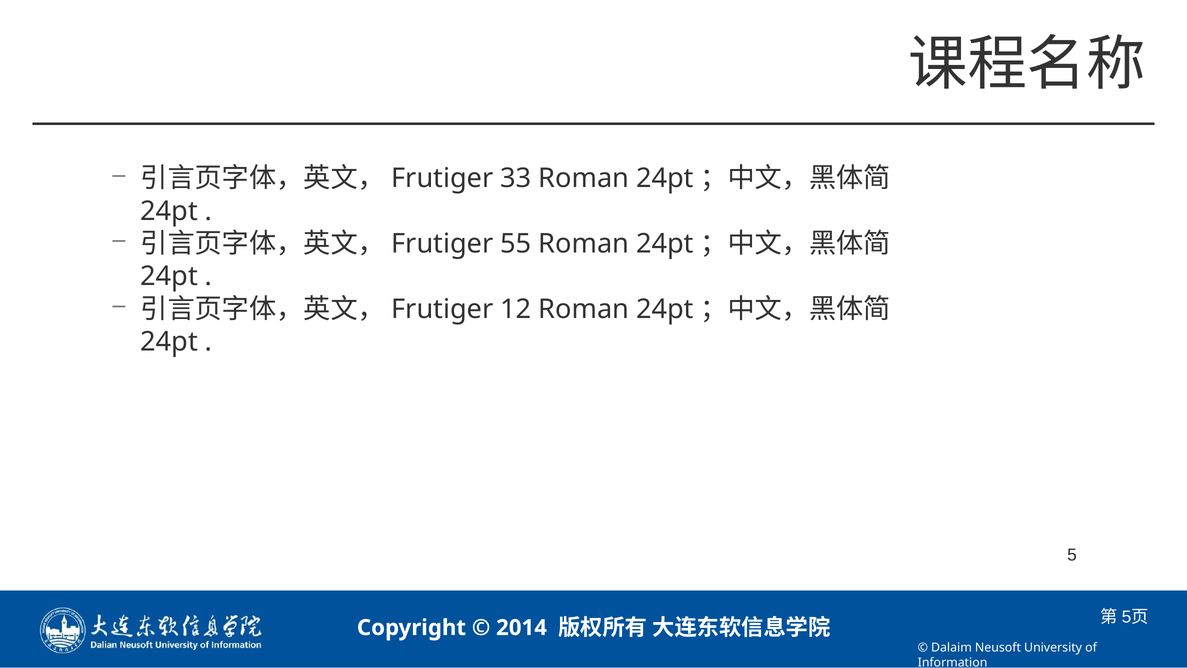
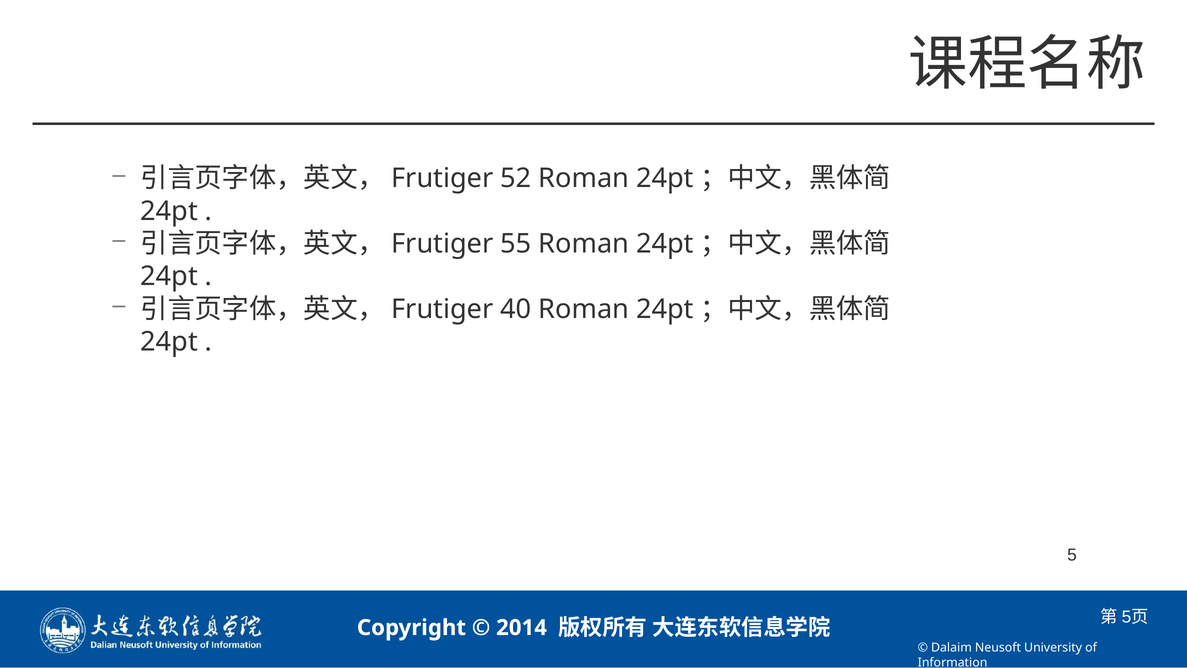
33: 33 -> 52 (516, 178)
12: 12 -> 40 (516, 309)
